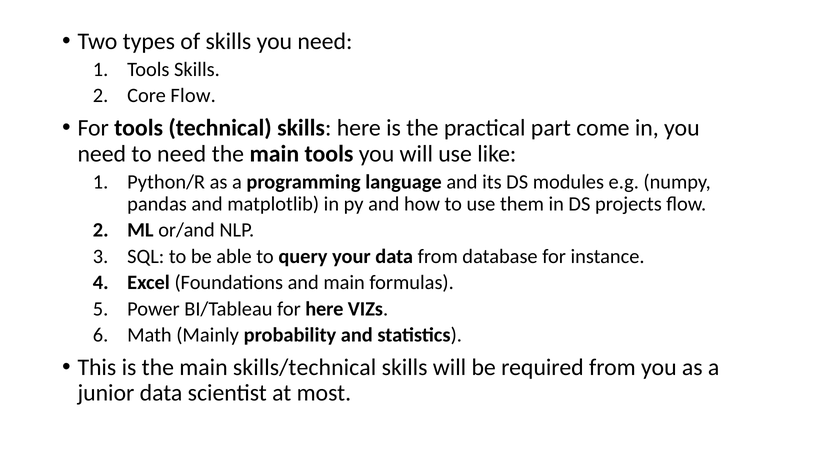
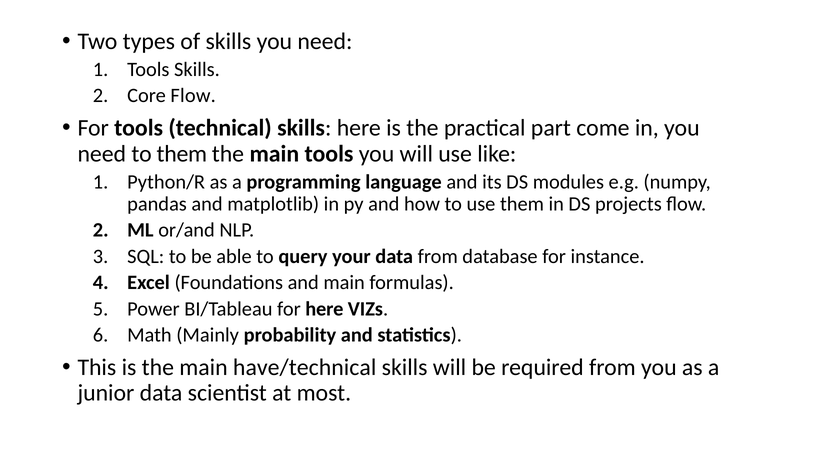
to need: need -> them (182, 154)
skills/technical: skills/technical -> have/technical (305, 367)
